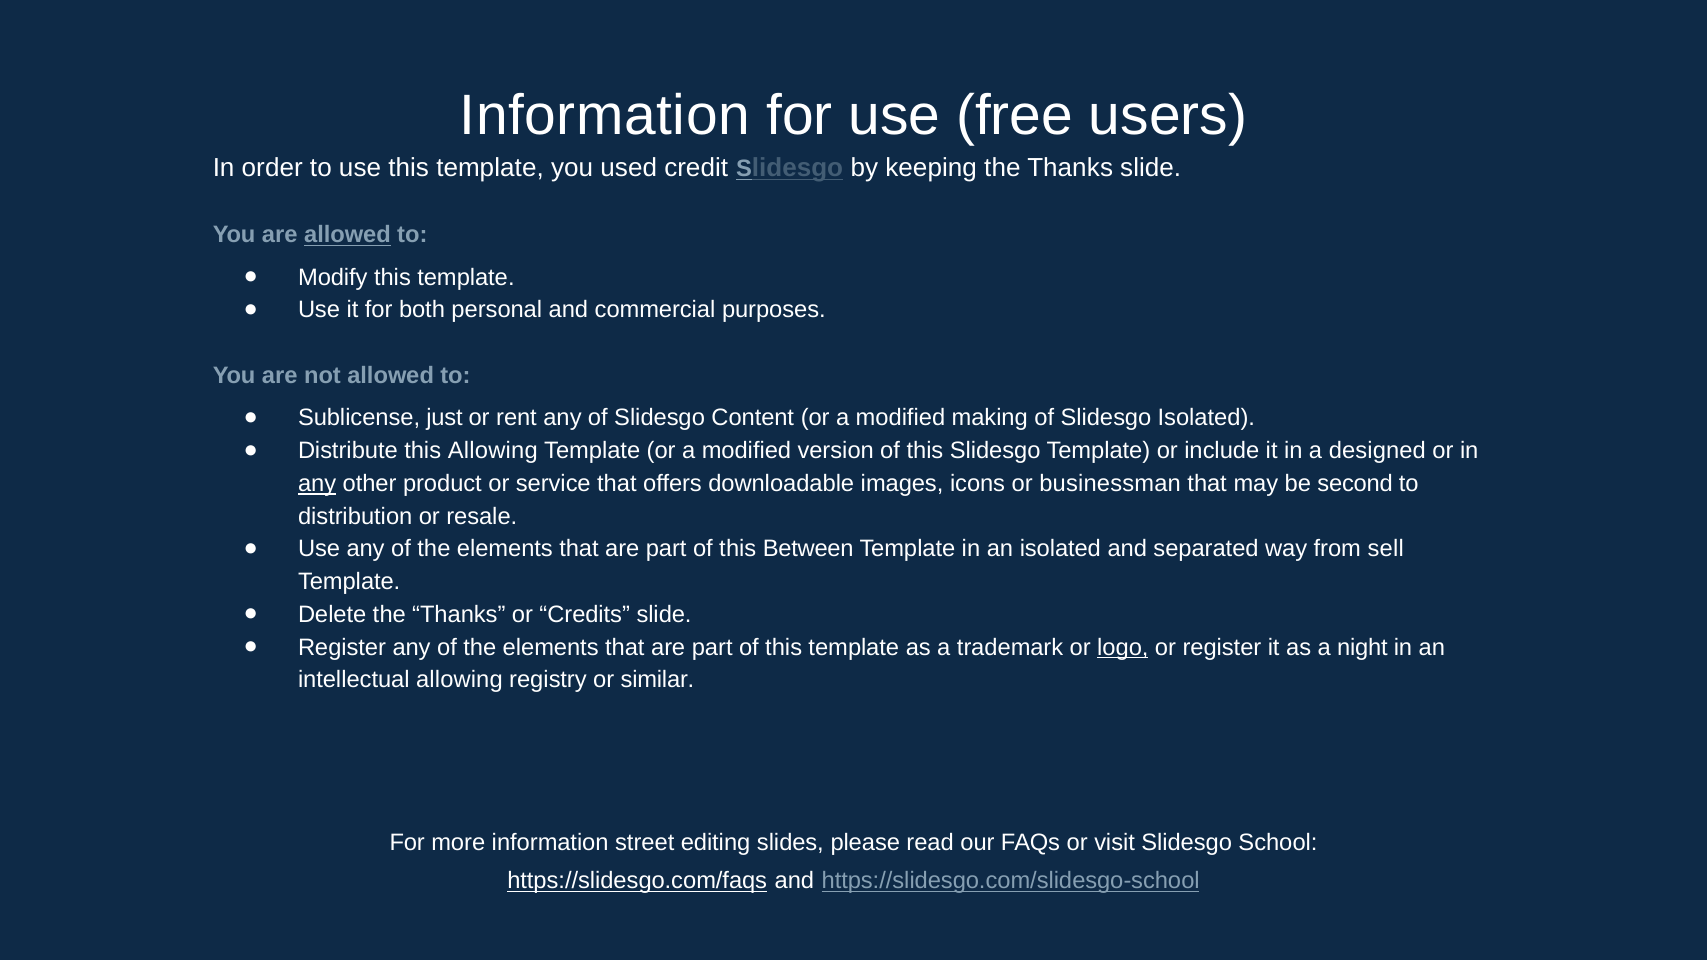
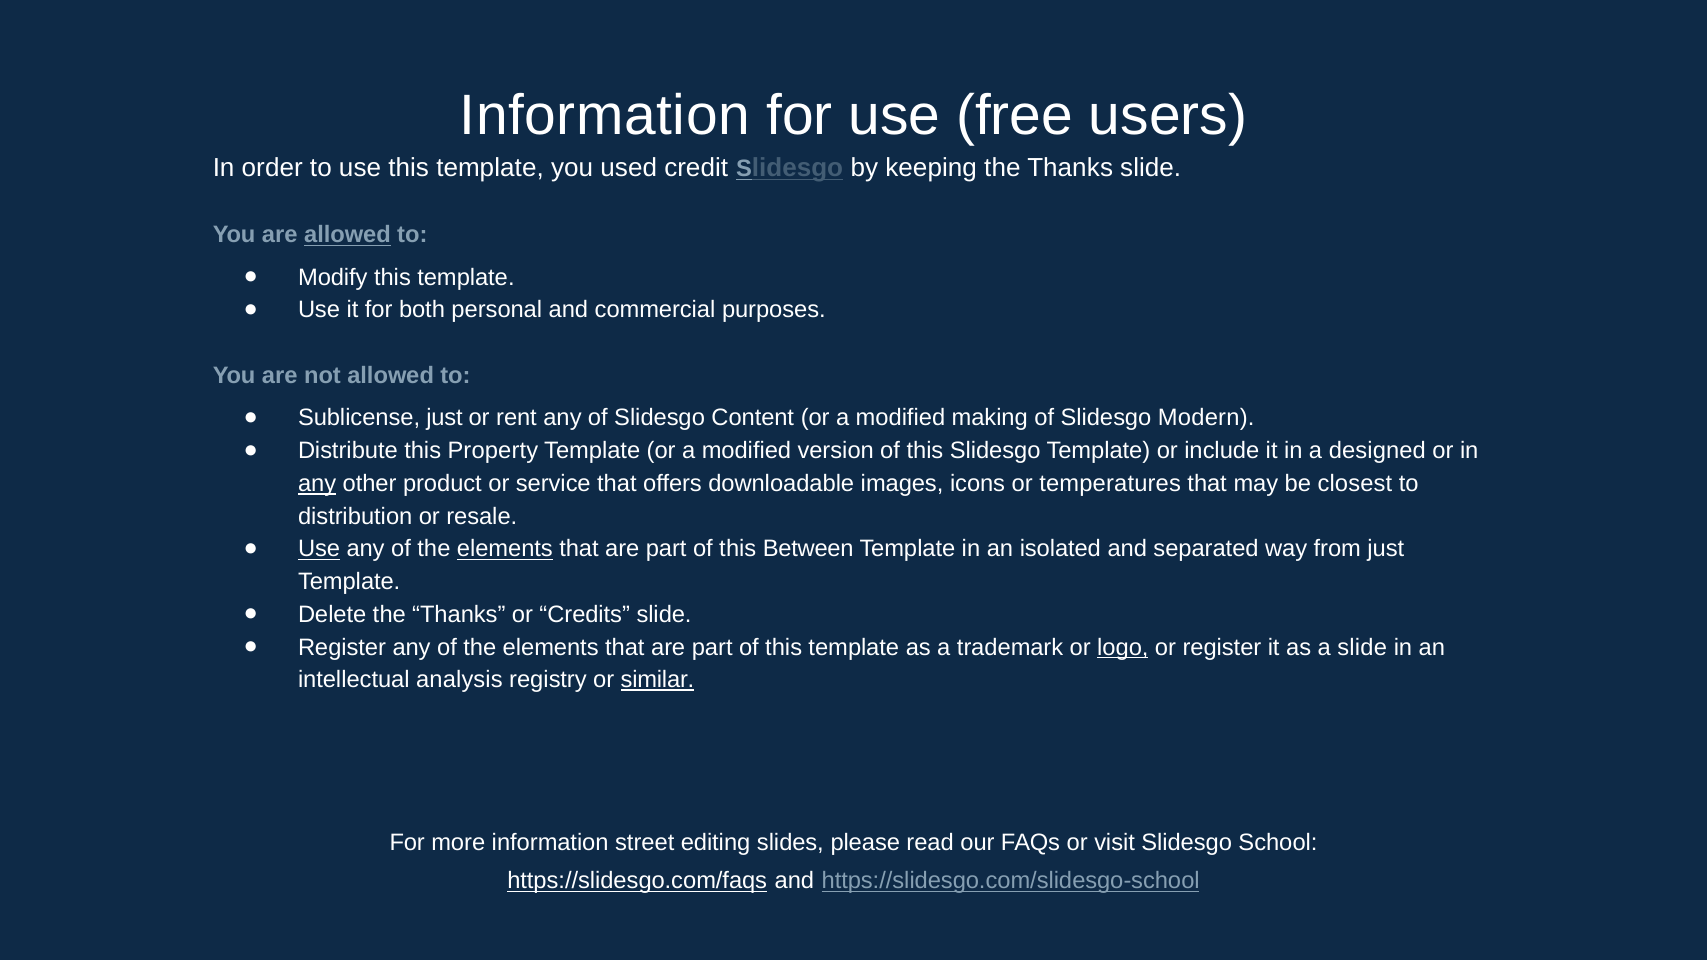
Slidesgo Isolated: Isolated -> Modern (1206, 418)
this Allowing: Allowing -> Property (493, 451)
businessman: businessman -> temperatures (1110, 484)
second: second -> closest (1355, 484)
Use underline: none -> present (319, 549)
elements underline: none -> present (505, 549)
from sell: sell -> just (1386, 549)
a night: night -> slide (1362, 647)
intellectual allowing: allowing -> analysis (459, 680)
similar underline: none -> present (657, 680)
